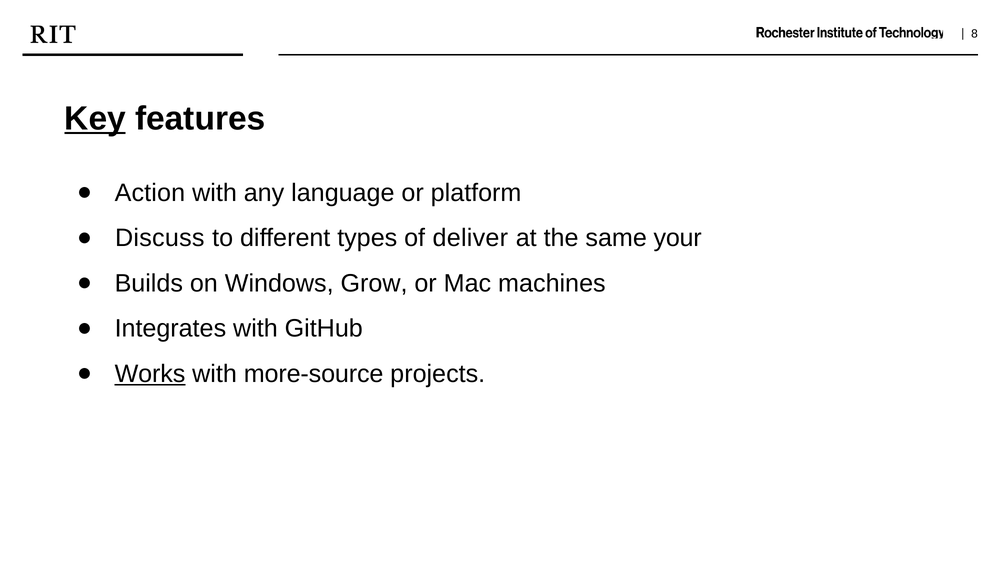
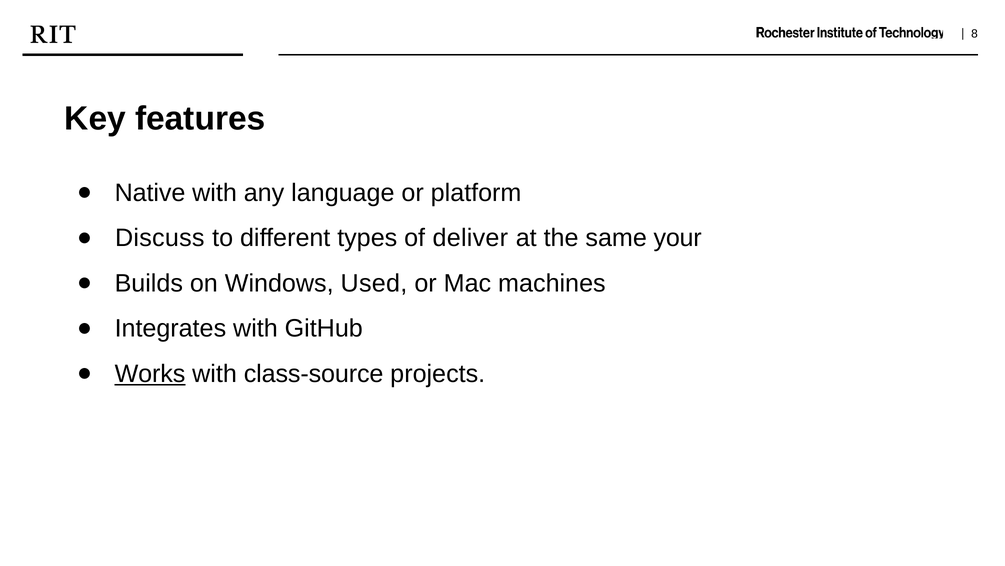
Key underline: present -> none (95, 118)
Action: Action -> Native (150, 193)
Grow: Grow -> Used (374, 283)
more-source: more-source -> class-source (314, 373)
